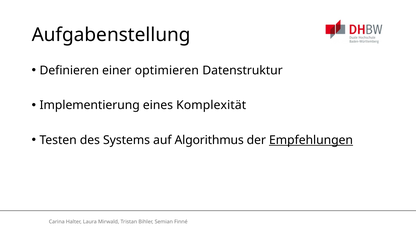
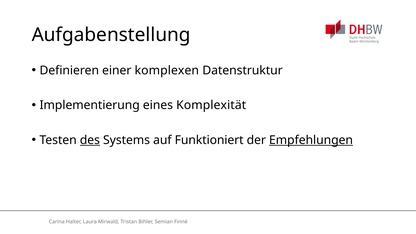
optimieren: optimieren -> komplexen (167, 70)
des underline: none -> present (90, 140)
Algorithmus: Algorithmus -> Funktioniert (209, 140)
